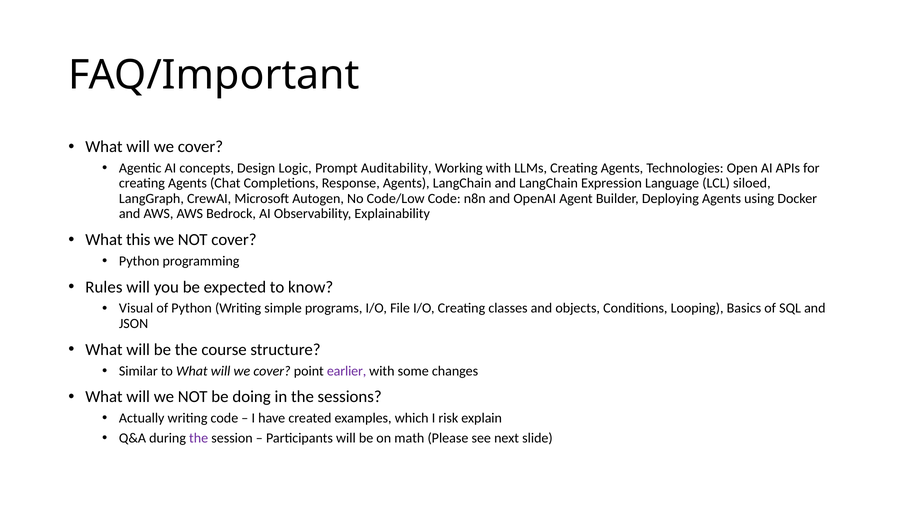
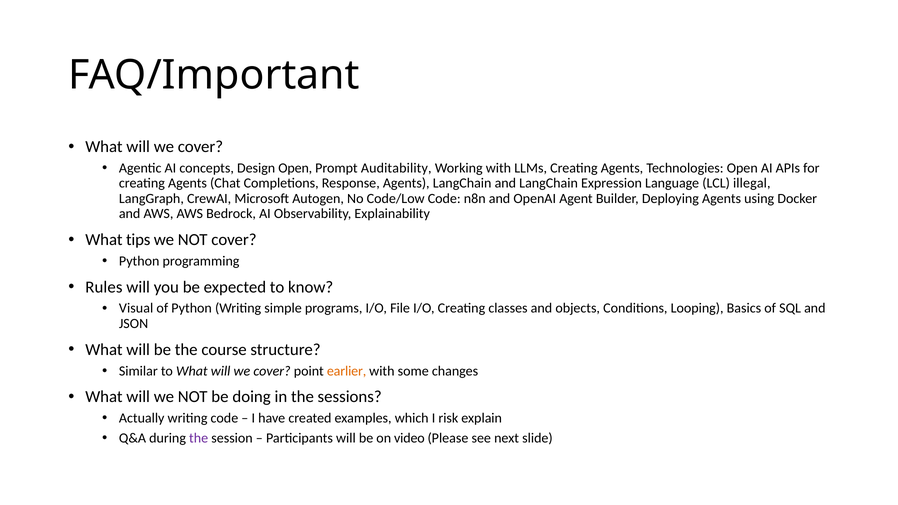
Design Logic: Logic -> Open (295, 168)
siloed: siloed -> illegal (752, 183)
this: this -> tips (138, 240)
earlier colour: purple -> orange (347, 371)
math: math -> video (409, 438)
